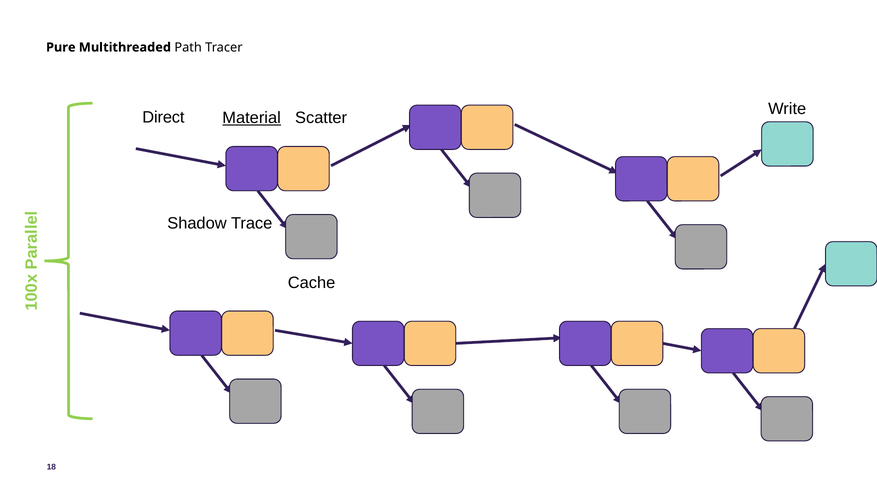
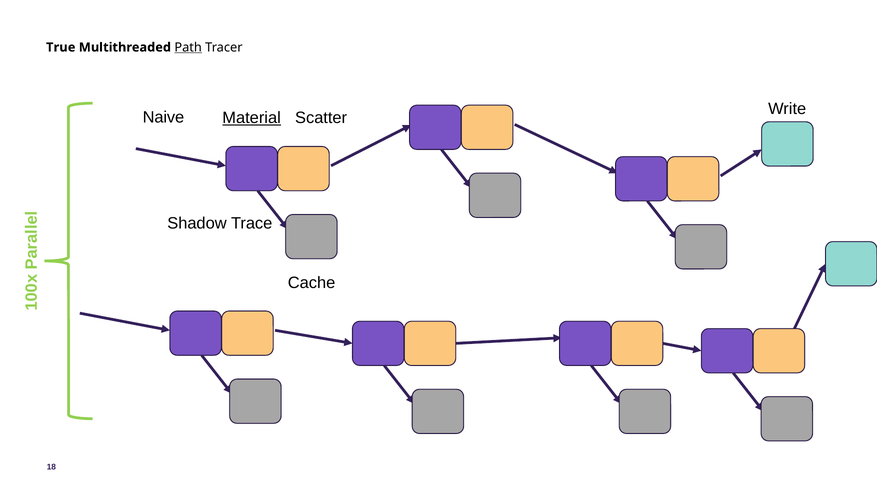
Pure: Pure -> True (61, 47)
Path underline: none -> present (188, 47)
Direct: Direct -> Naive (163, 117)
